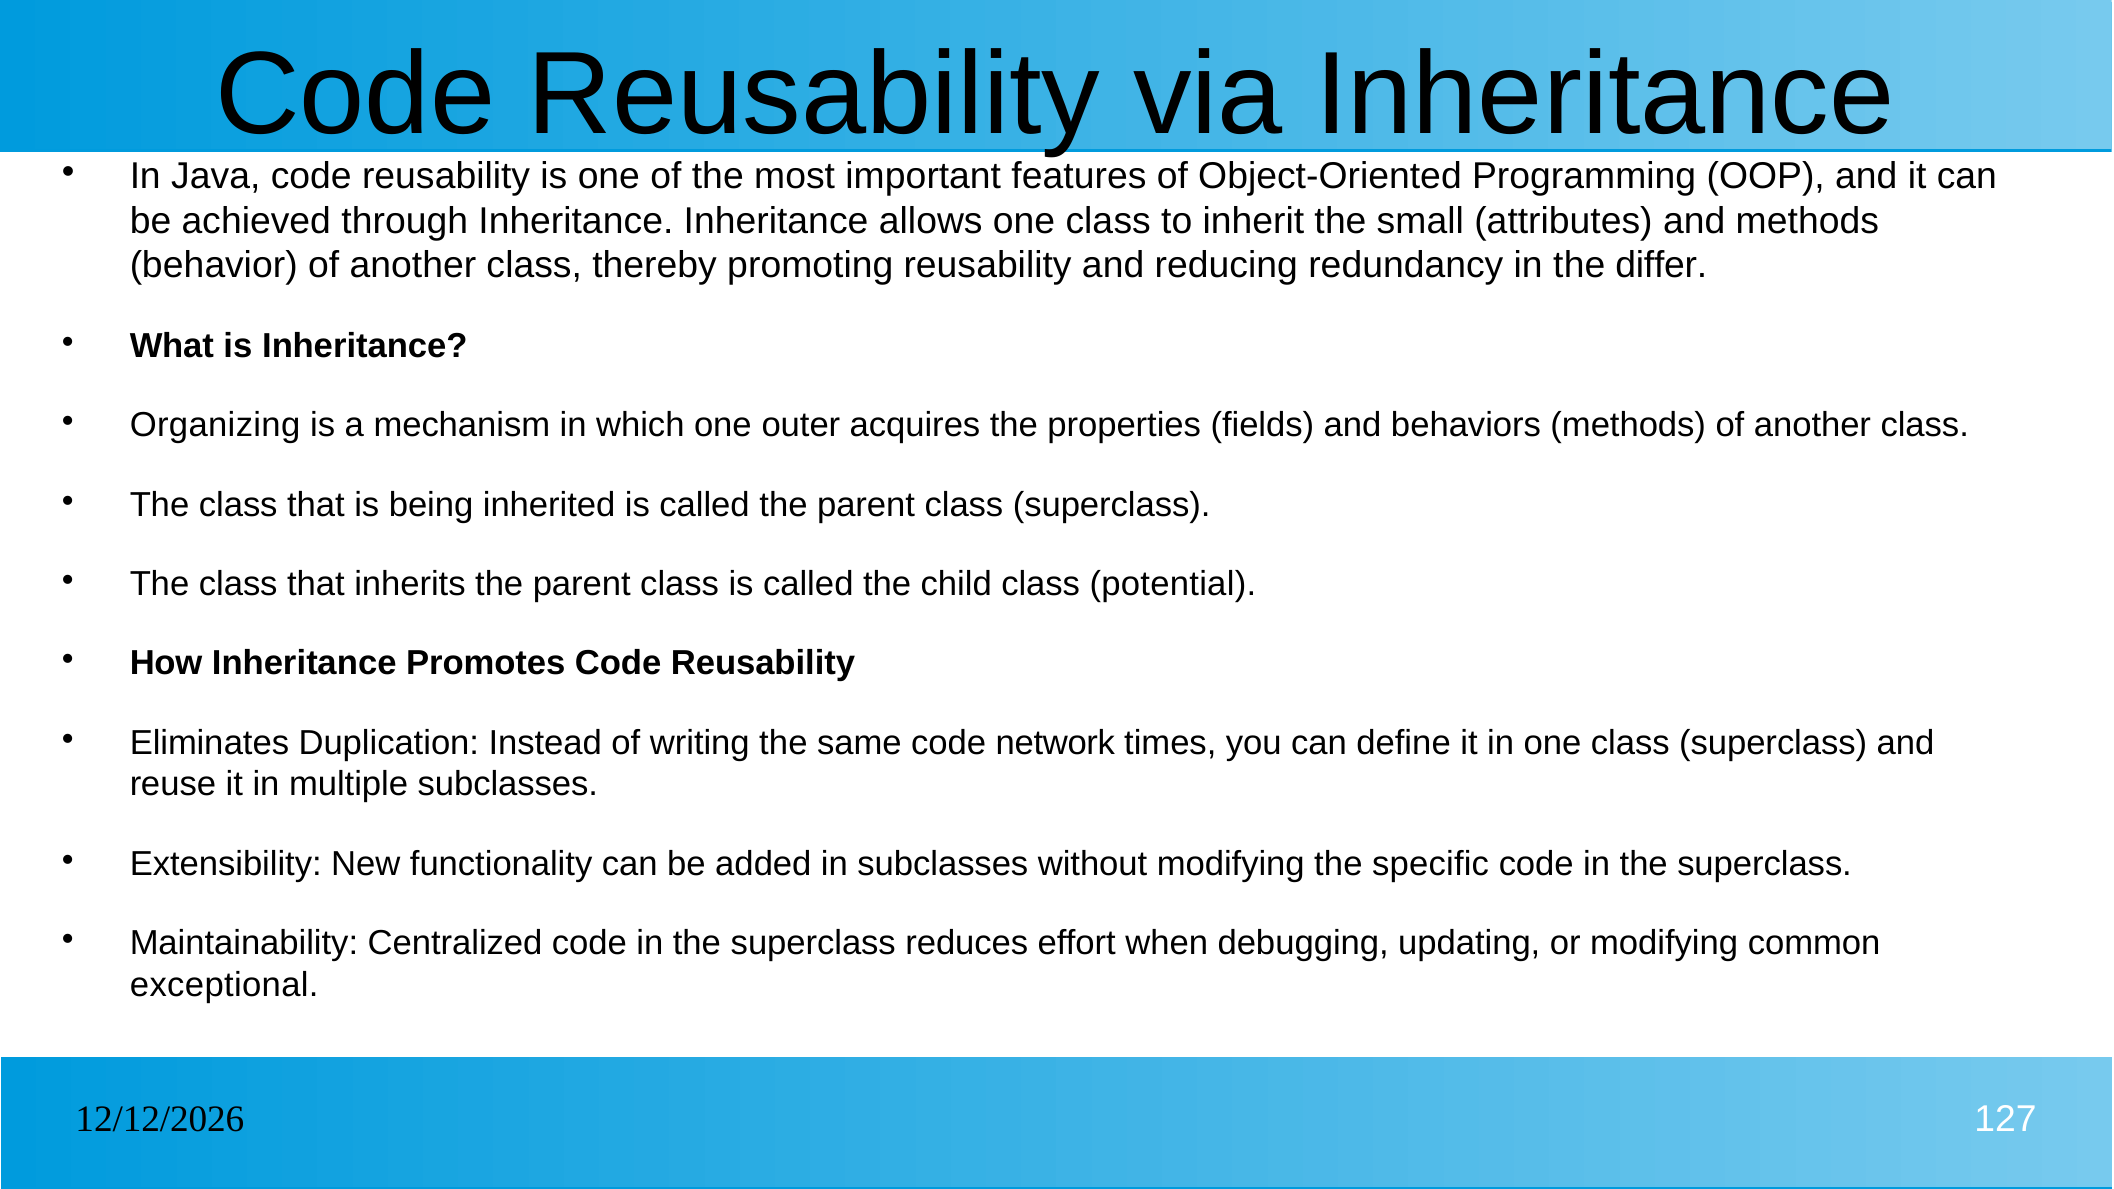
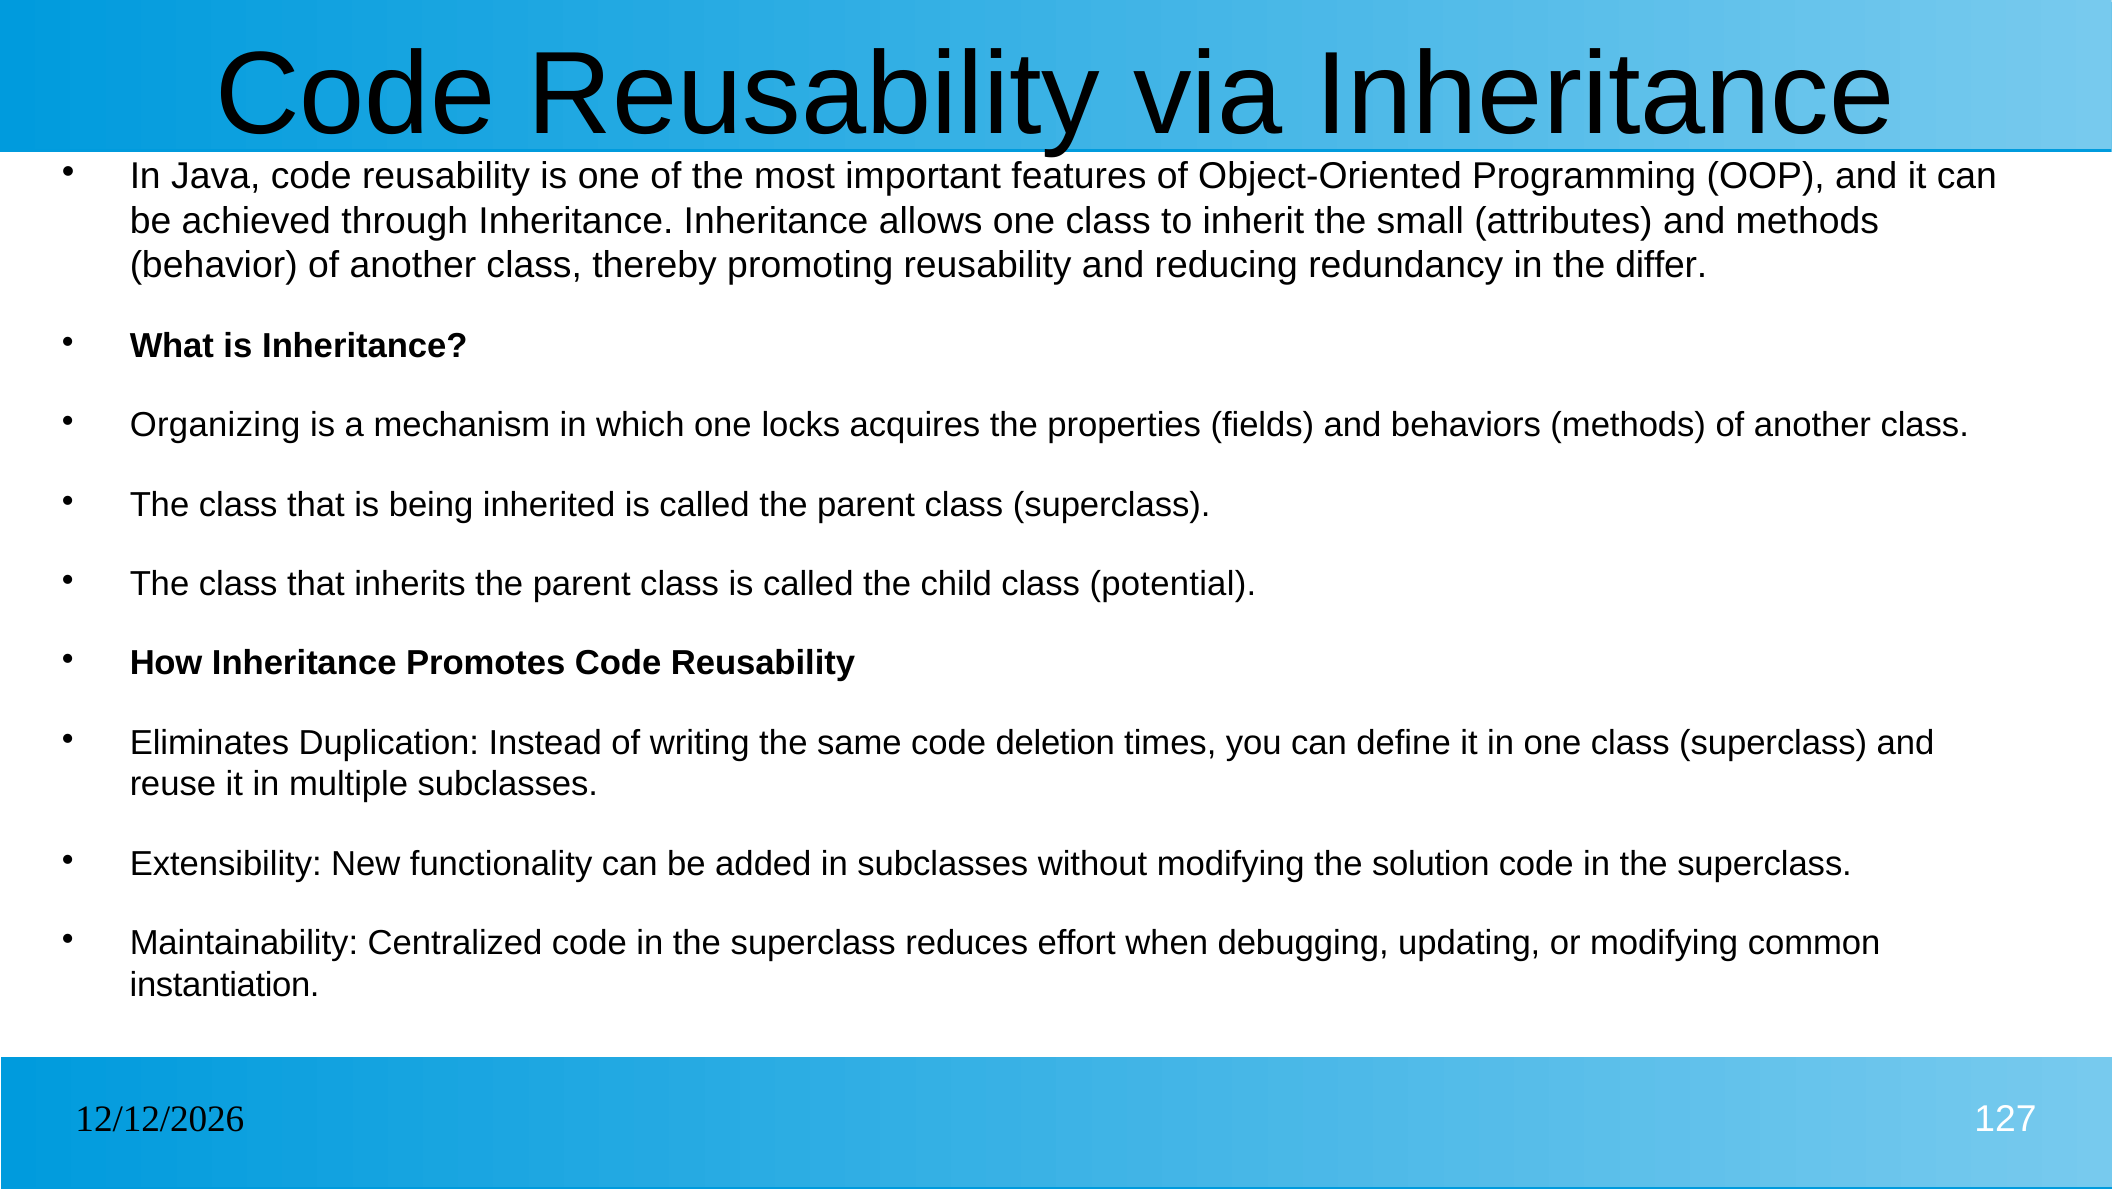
outer: outer -> locks (801, 426)
network: network -> deletion (1055, 743)
specific: specific -> solution (1431, 864)
exceptional: exceptional -> instantiation (225, 985)
